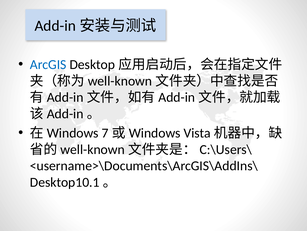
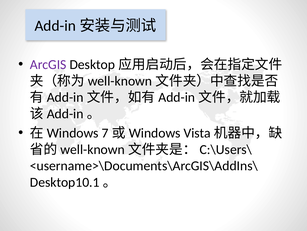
ArcGIS colour: blue -> purple (48, 64)
